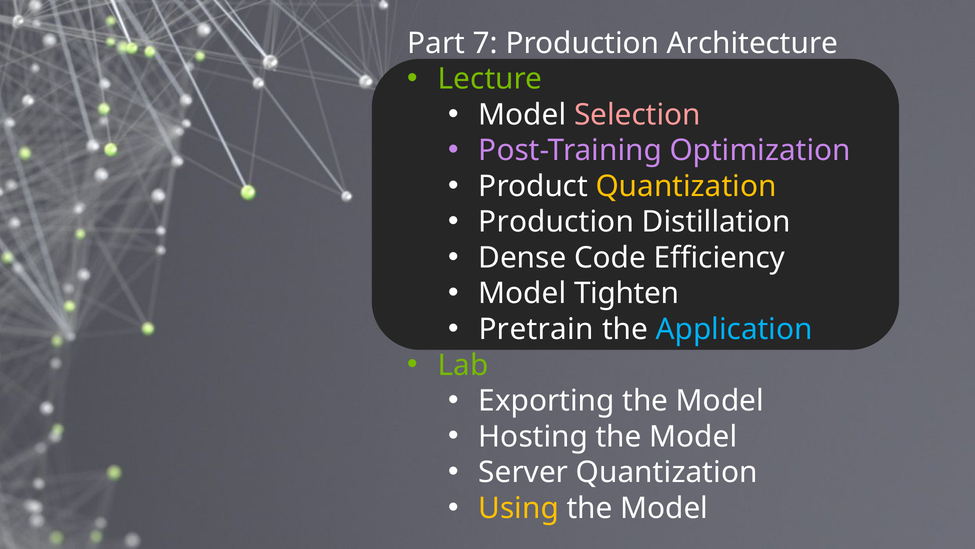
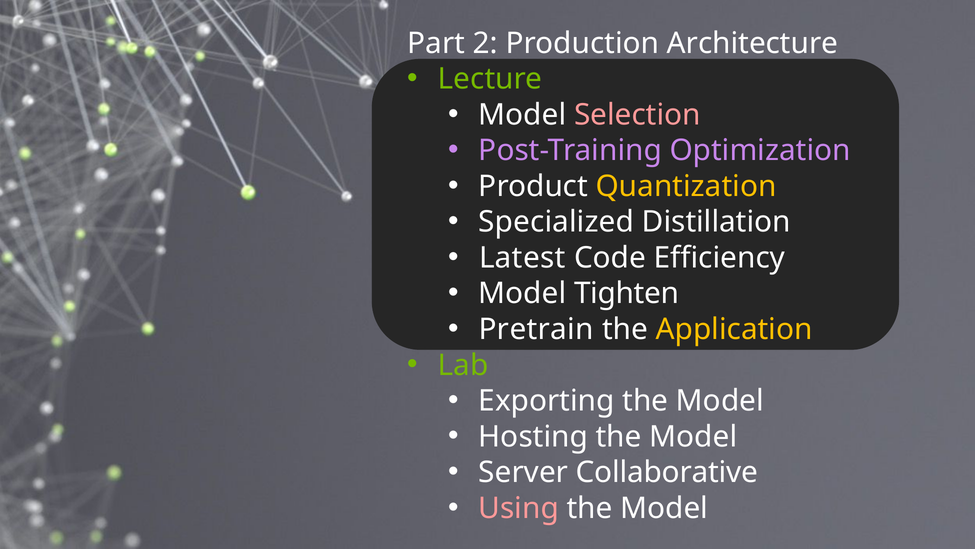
7: 7 -> 2 (485, 43)
Production: Production -> Specialized (556, 222)
Dense: Dense -> Latest (522, 258)
Application colour: light blue -> yellow (734, 329)
Server Quantization: Quantization -> Collaborative (667, 472)
Using colour: yellow -> pink (519, 508)
